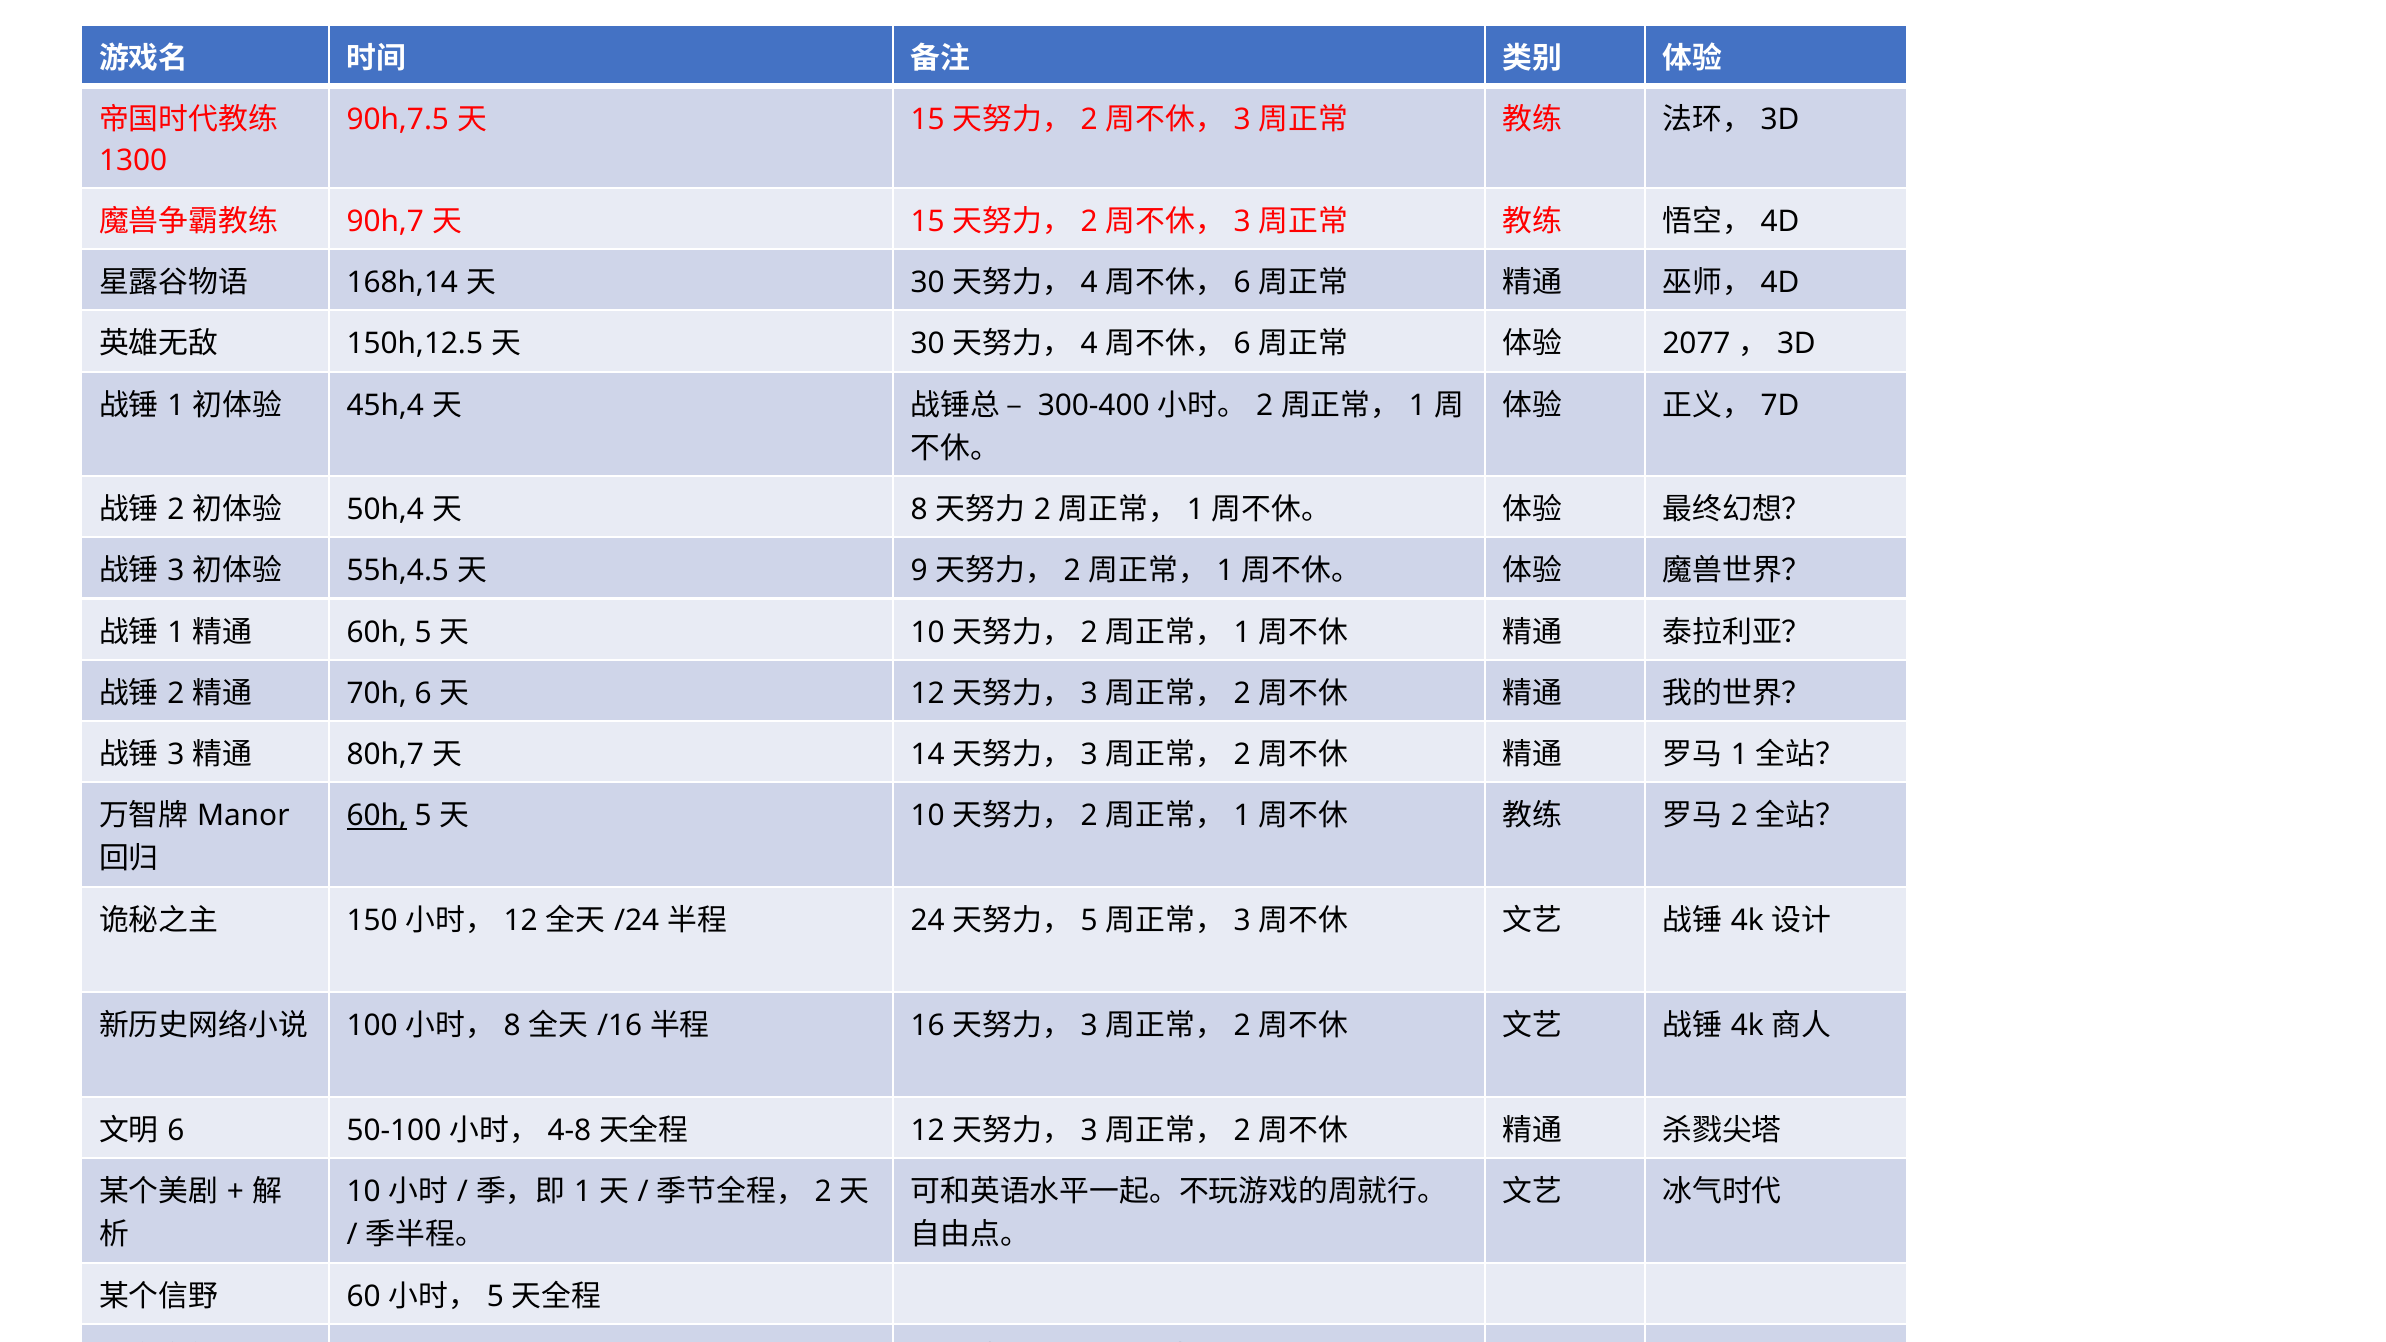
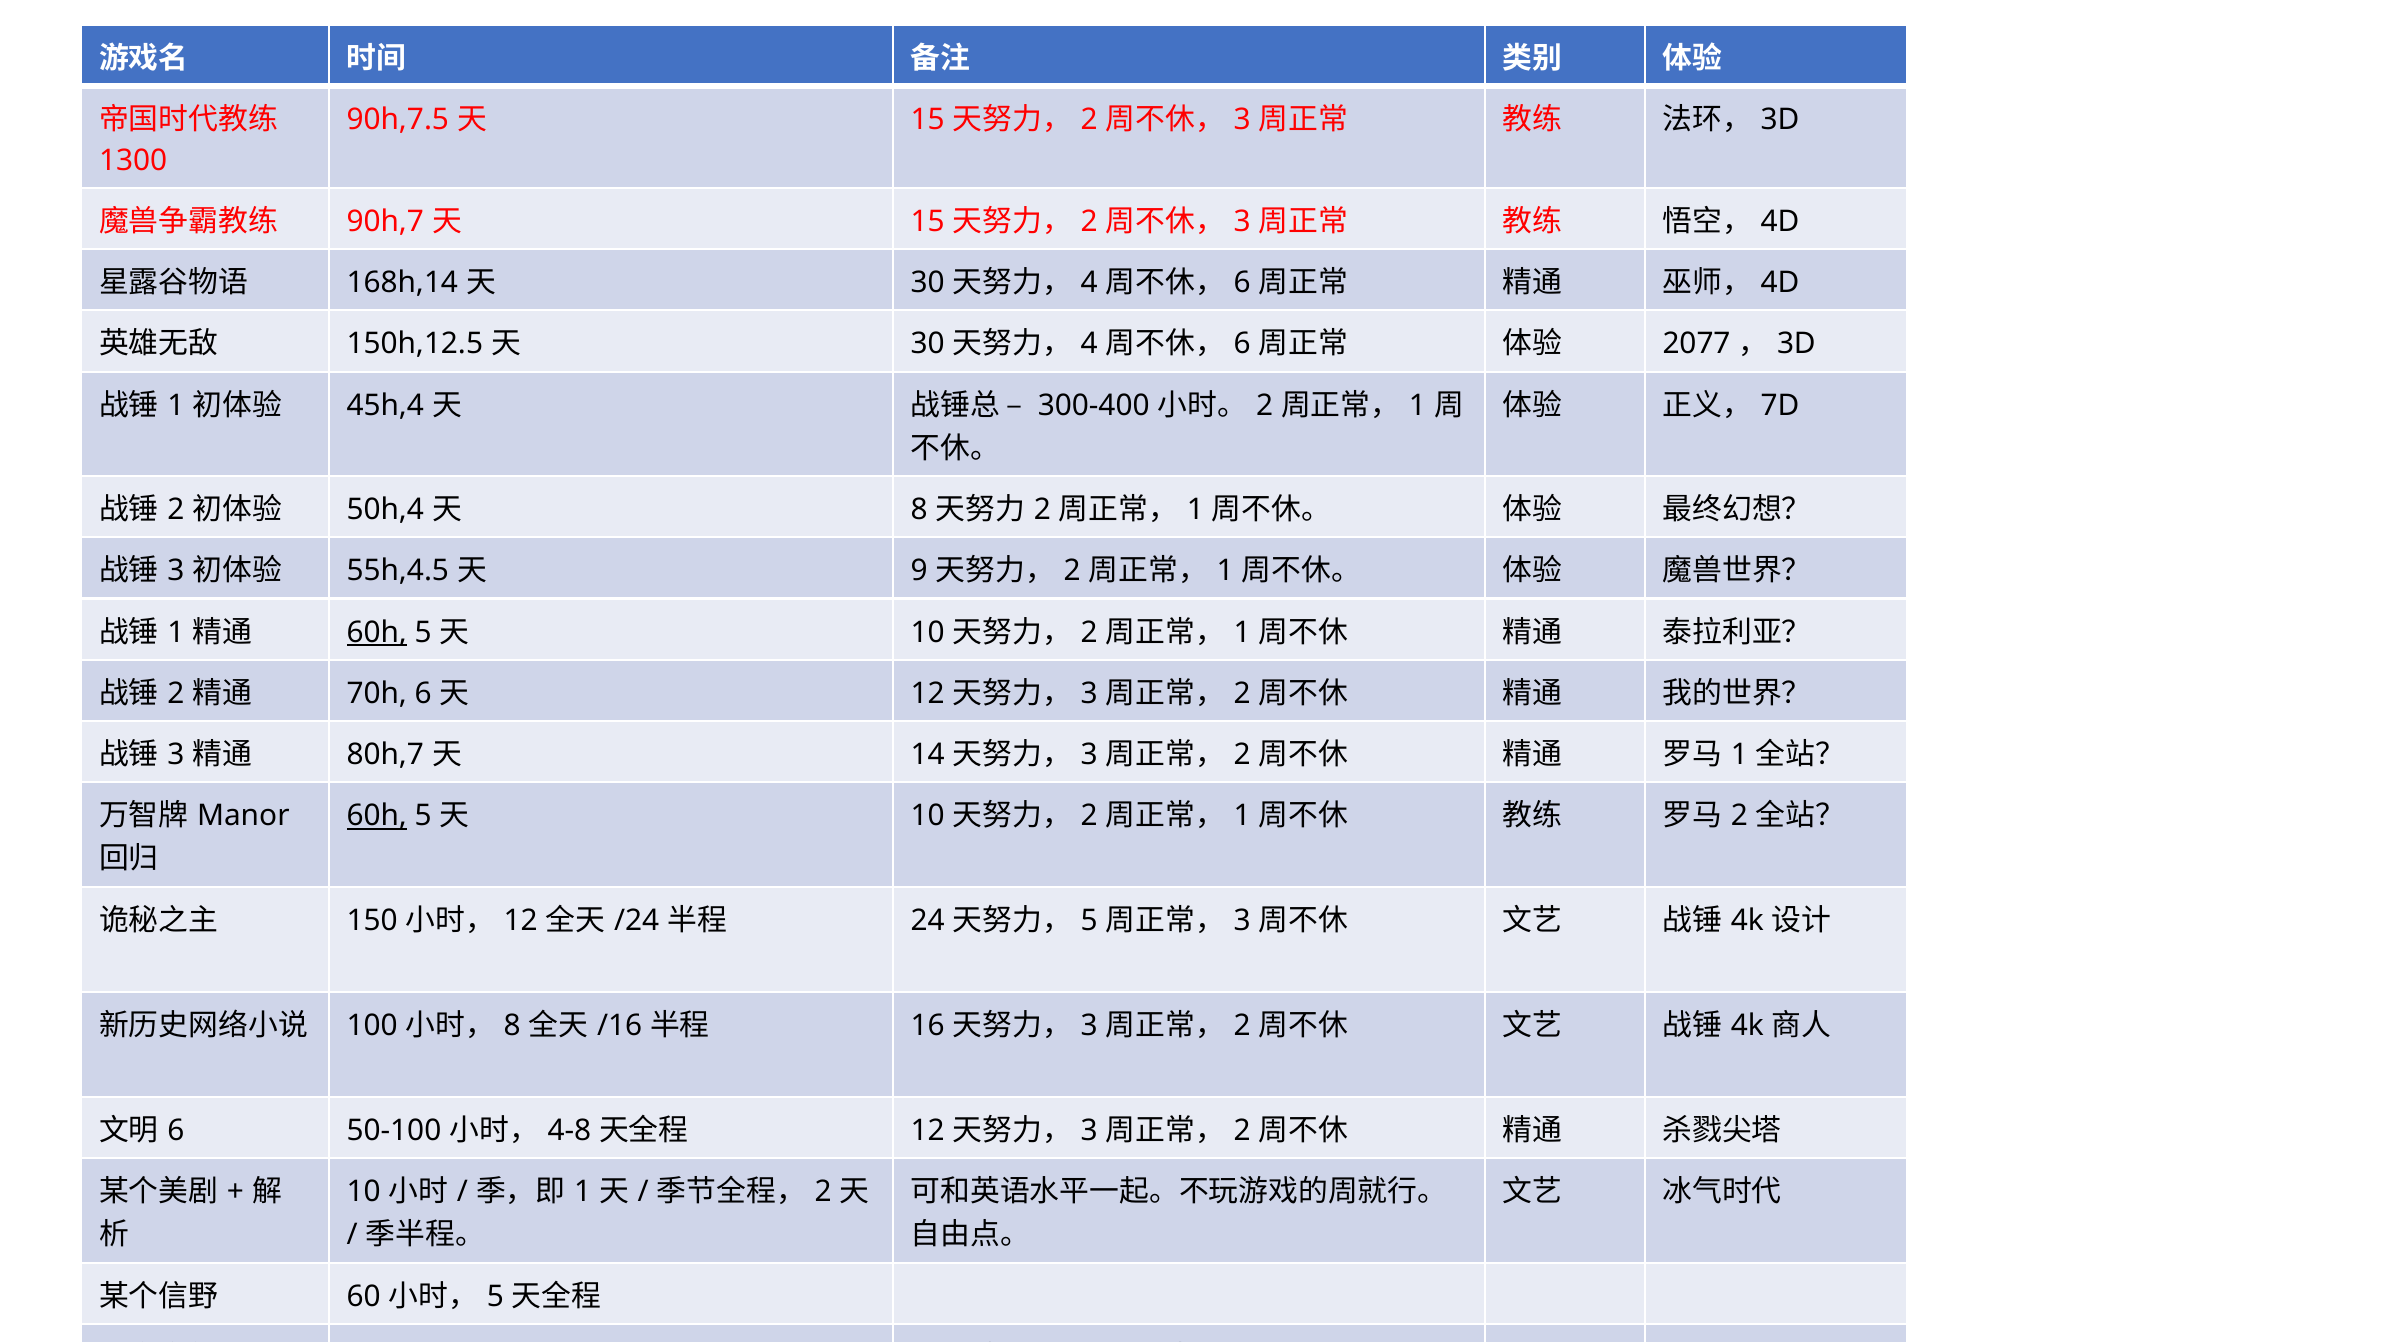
60h underline: none -> present (377, 632)
